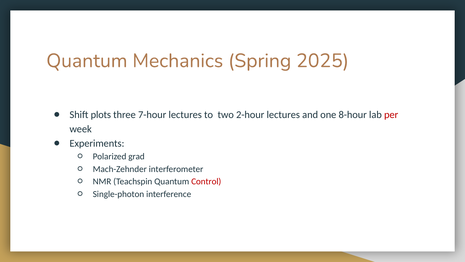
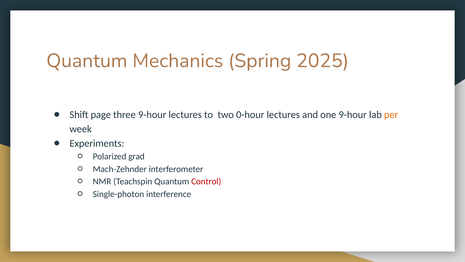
plots: plots -> page (101, 115)
three 7-hour: 7-hour -> 9-hour (152, 115)
2-hour: 2-hour -> 0-hour (250, 115)
one 8-hour: 8-hour -> 9-hour (353, 115)
per colour: red -> orange (391, 115)
